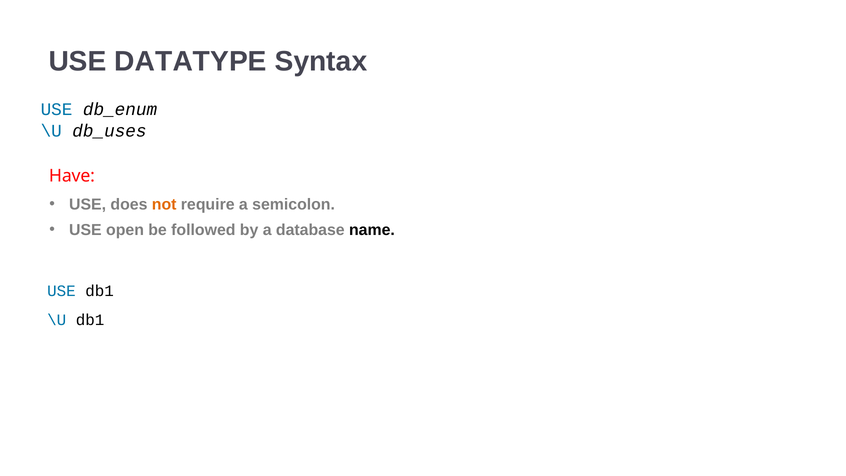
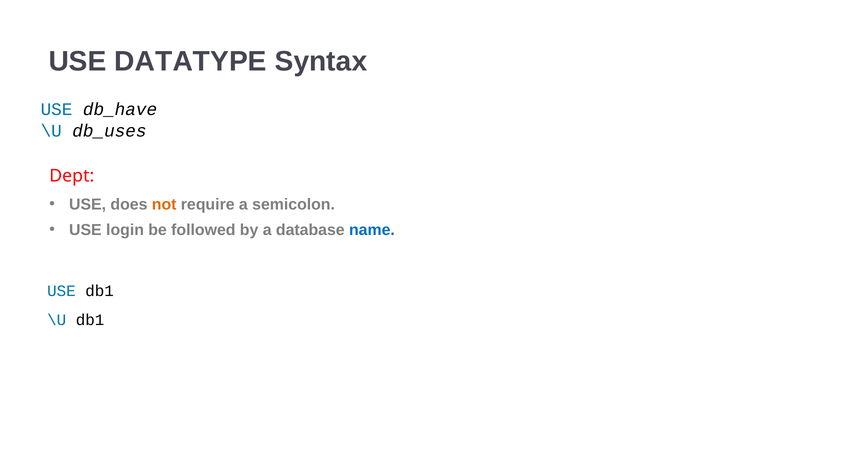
db_enum: db_enum -> db_have (120, 110)
Have: Have -> Dept (72, 176)
open: open -> login (125, 230)
name colour: black -> blue (372, 230)
